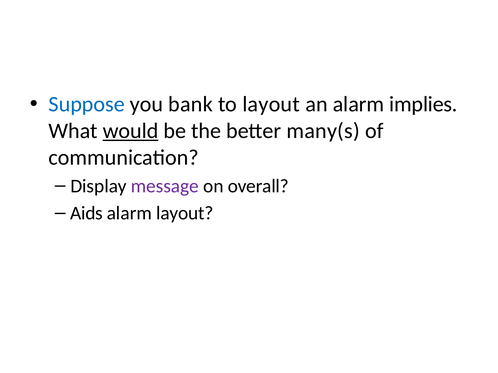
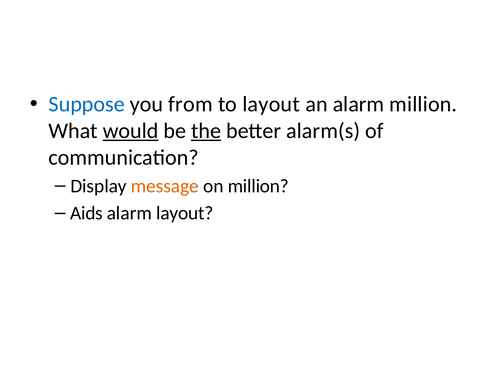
bank: bank -> from (190, 104)
alarm implies: implies -> million (423, 104)
the underline: none -> present (206, 131)
many(s: many(s -> alarm(s (323, 131)
message colour: purple -> orange (165, 186)
on overall: overall -> million (258, 186)
